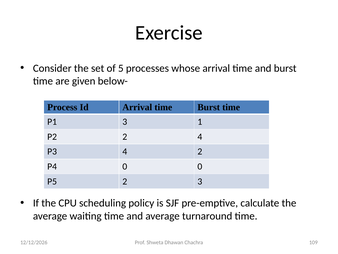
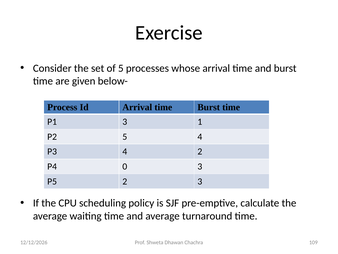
P2 2: 2 -> 5 (125, 136)
0 0: 0 -> 3 (200, 166)
